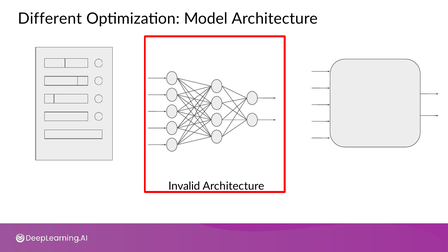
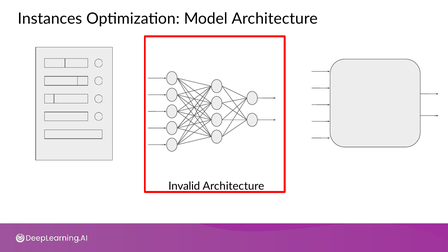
Different: Different -> Instances (50, 19)
